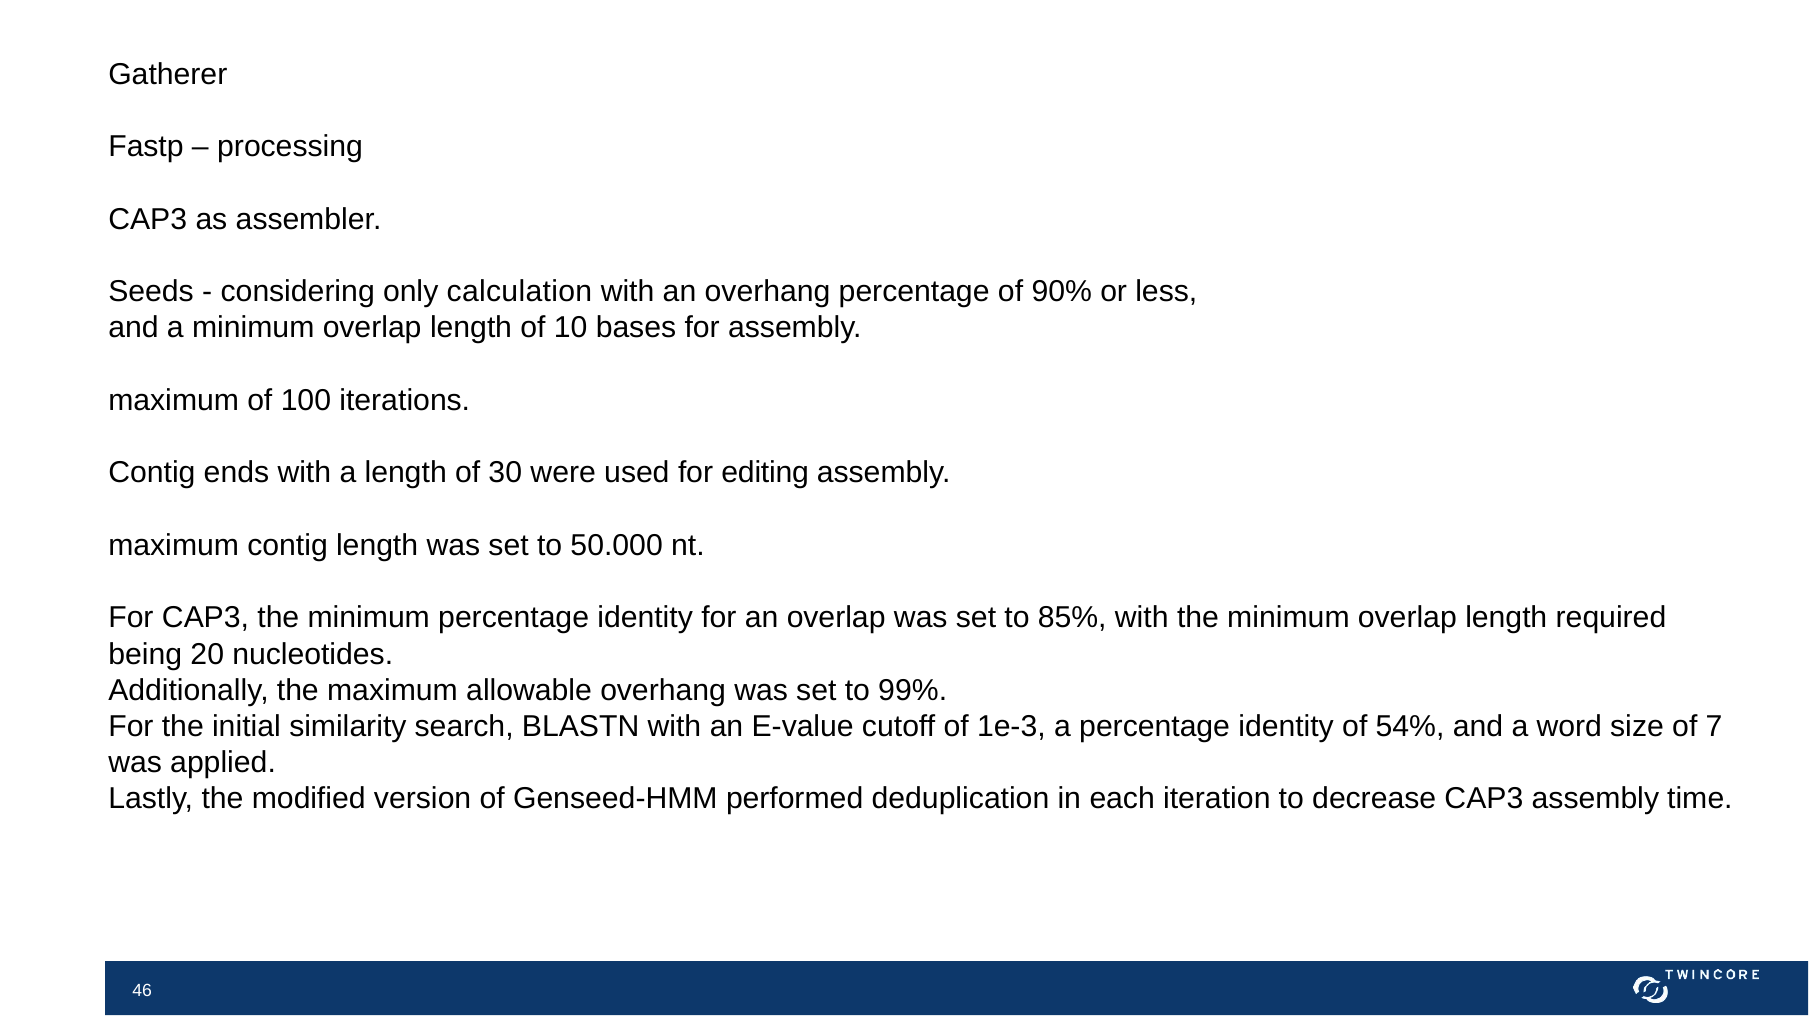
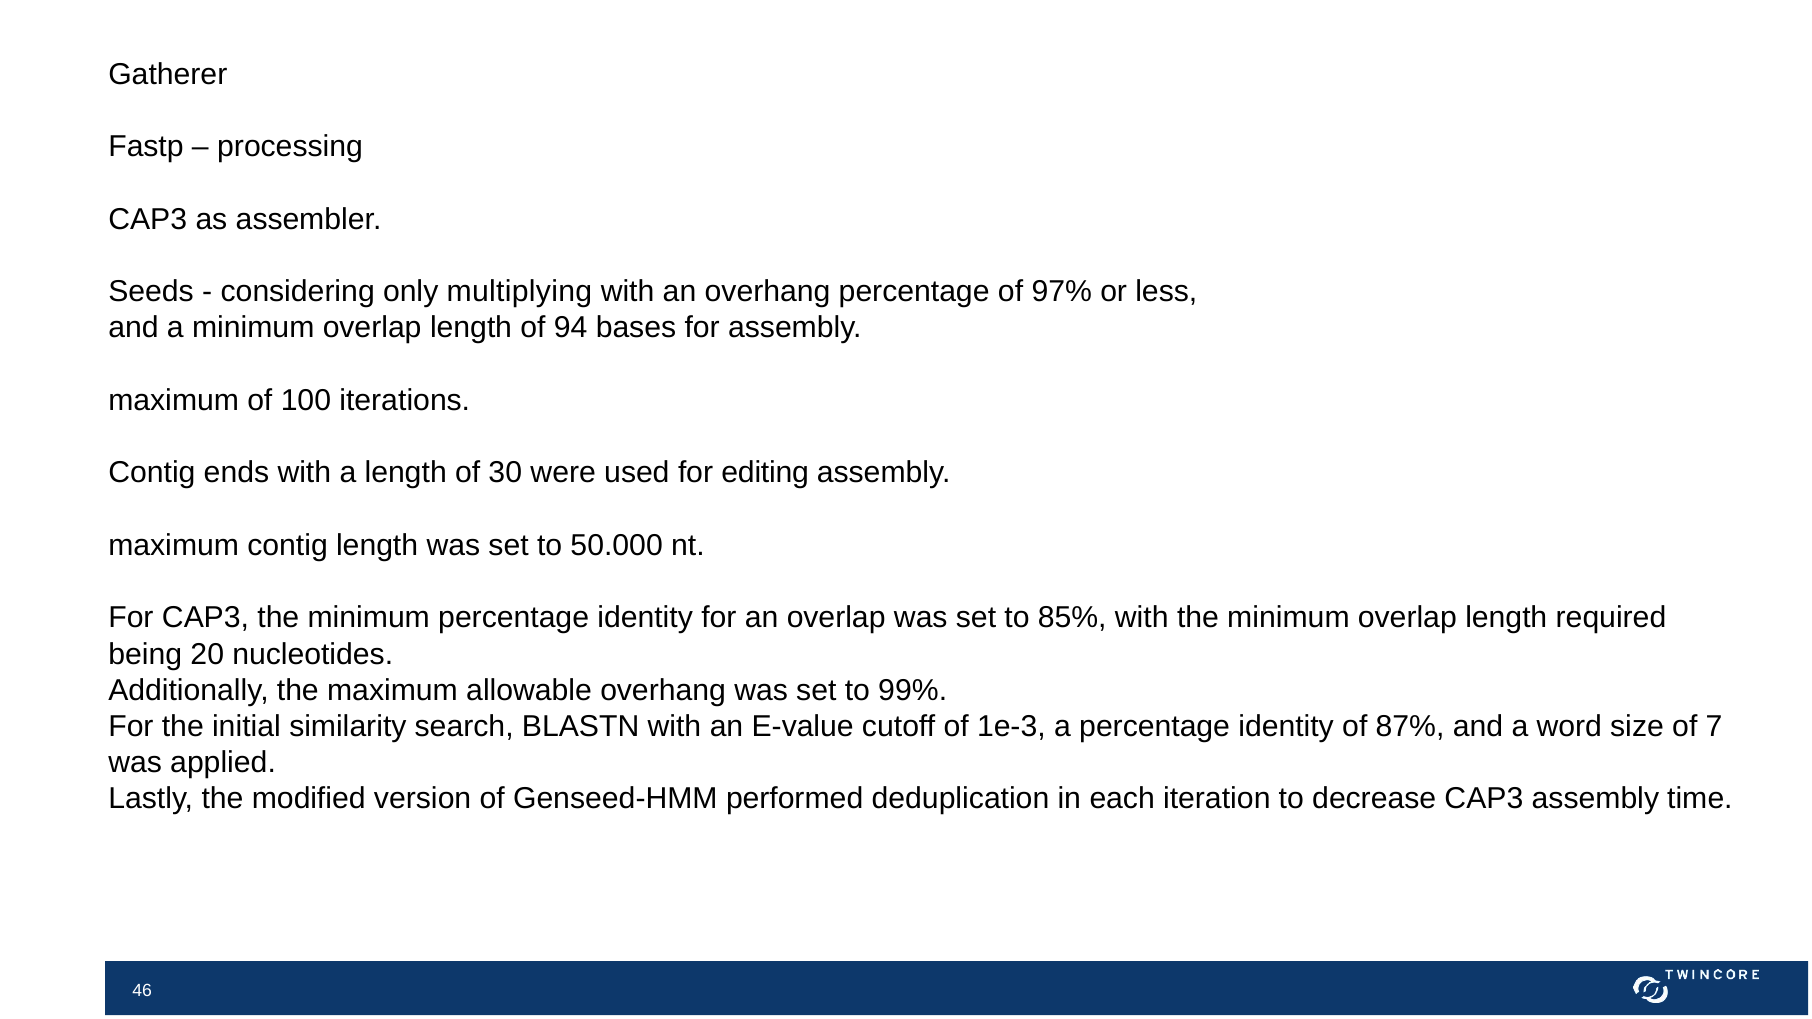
calculation: calculation -> multiplying (519, 292)
90%: 90% -> 97% (1062, 292)
10: 10 -> 94 (571, 328)
54%: 54% -> 87% (1410, 727)
